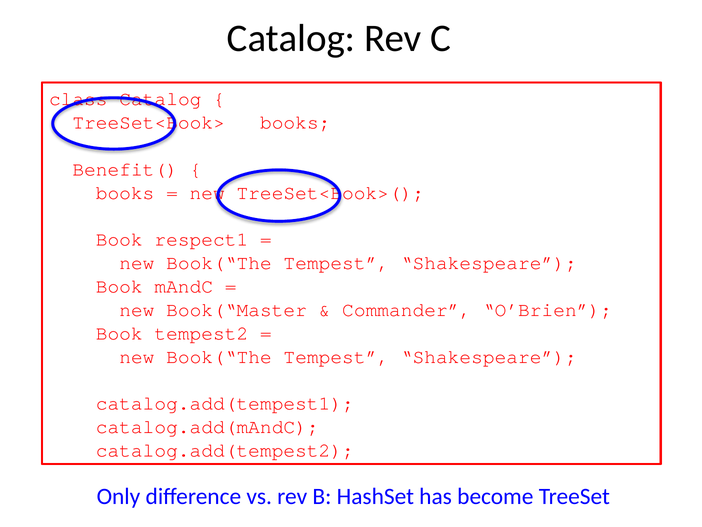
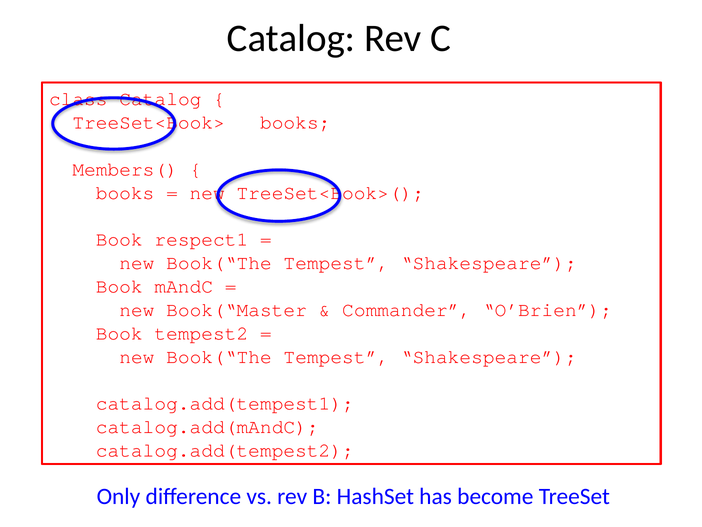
Benefit(: Benefit( -> Members( (125, 169)
